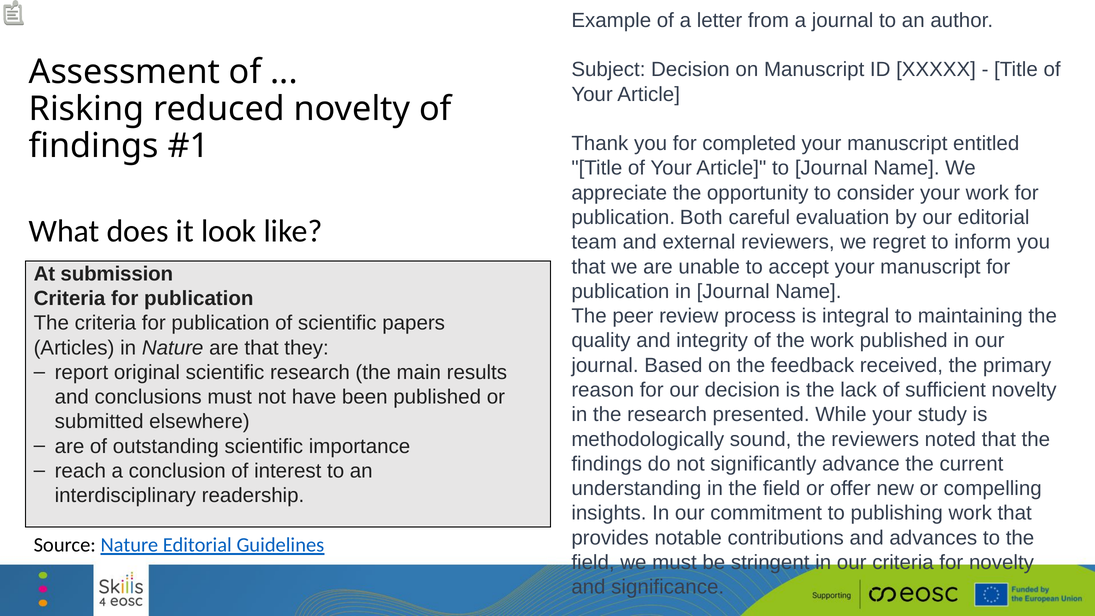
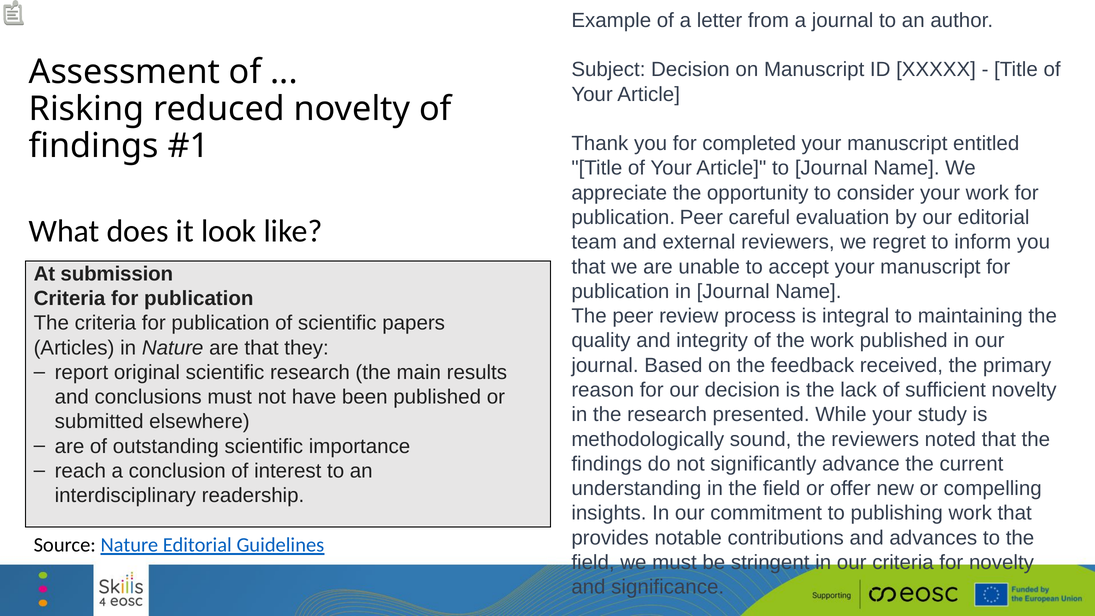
publication Both: Both -> Peer (701, 217)
